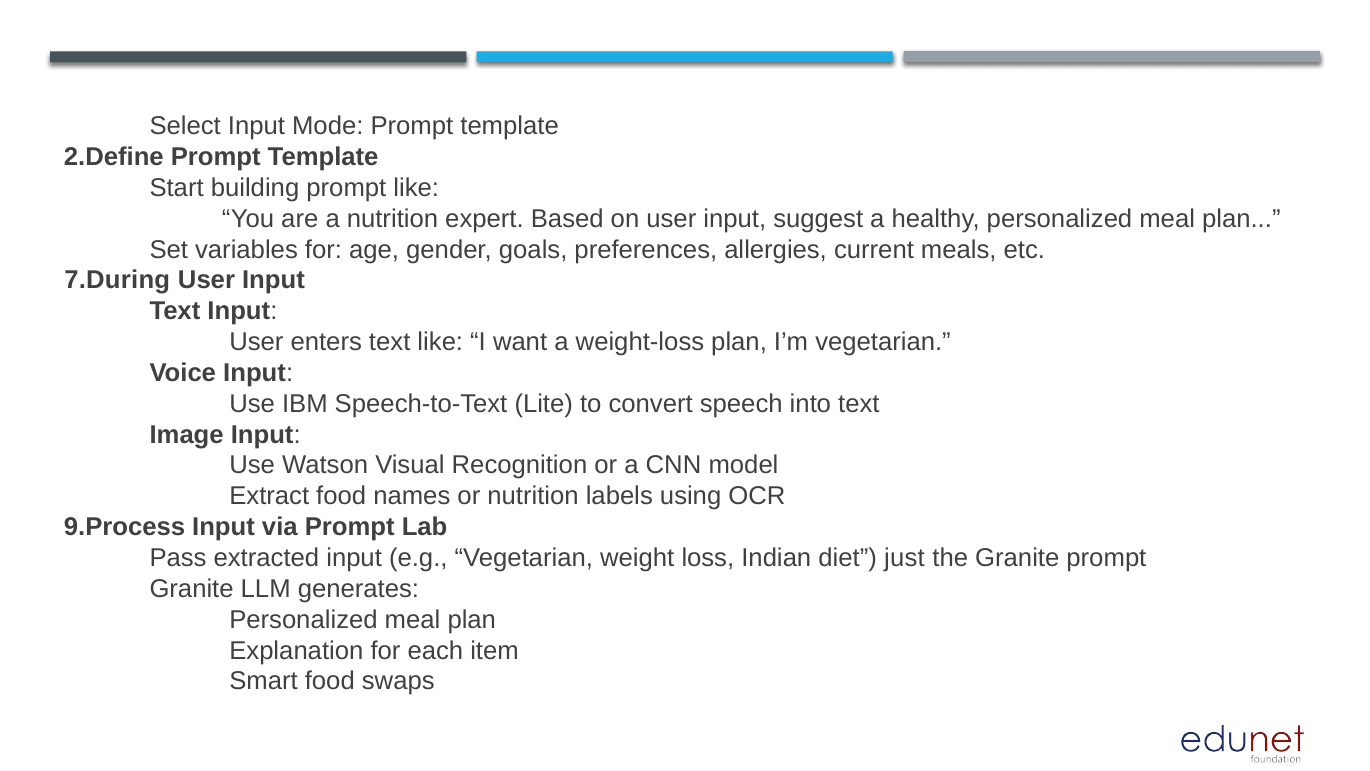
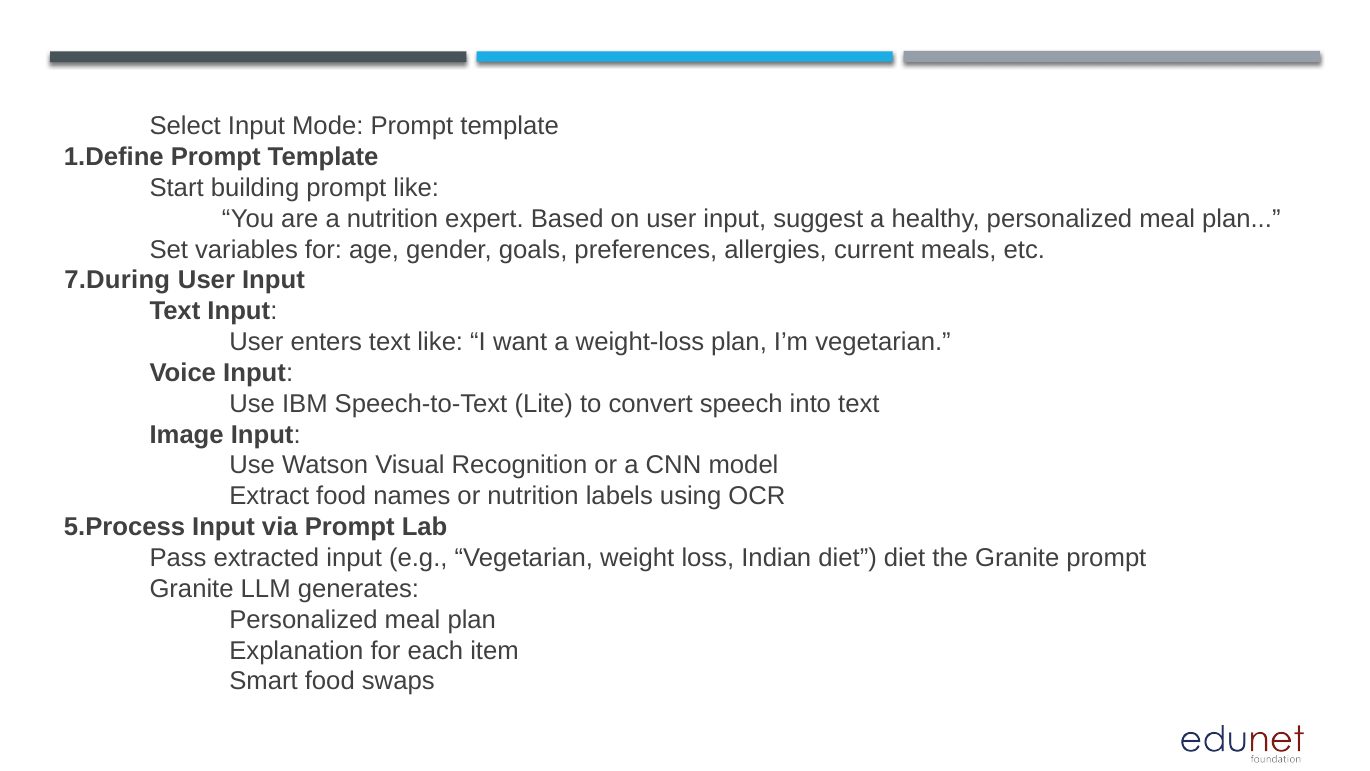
2.Define: 2.Define -> 1.Define (114, 157)
9.Process: 9.Process -> 5.Process (125, 527)
diet just: just -> diet (905, 558)
